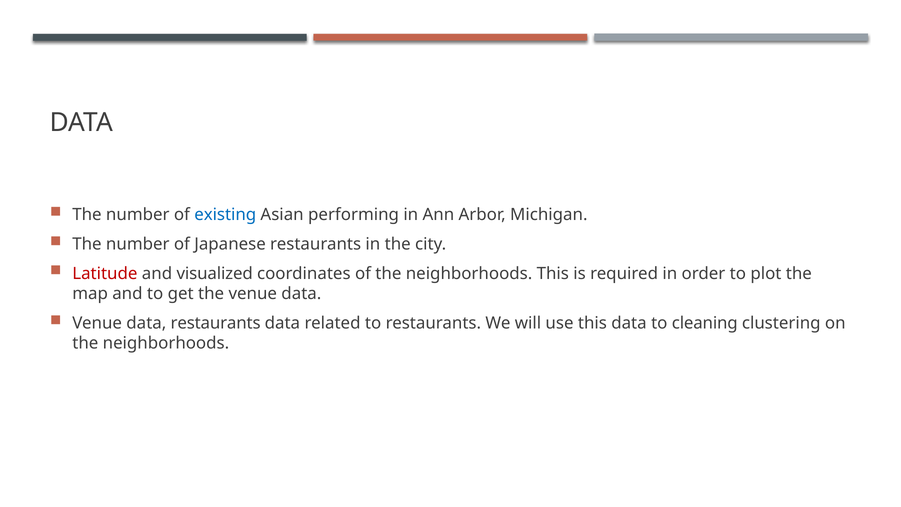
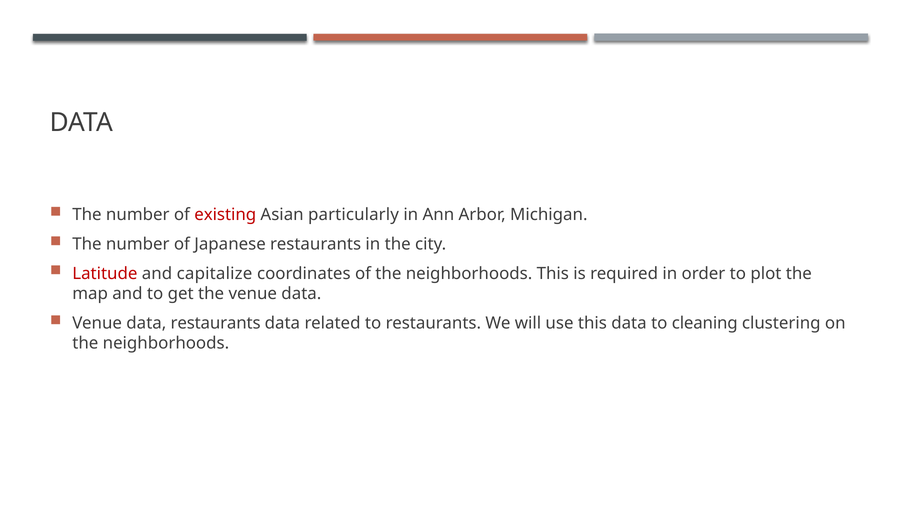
existing colour: blue -> red (225, 215)
performing: performing -> particularly (353, 215)
visualized: visualized -> capitalize (215, 273)
